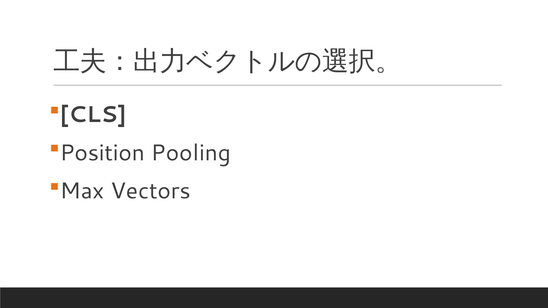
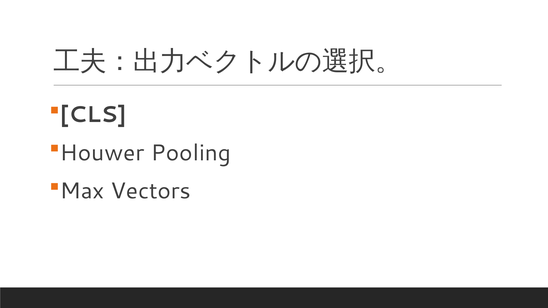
Position: Position -> Houwer (102, 153)
